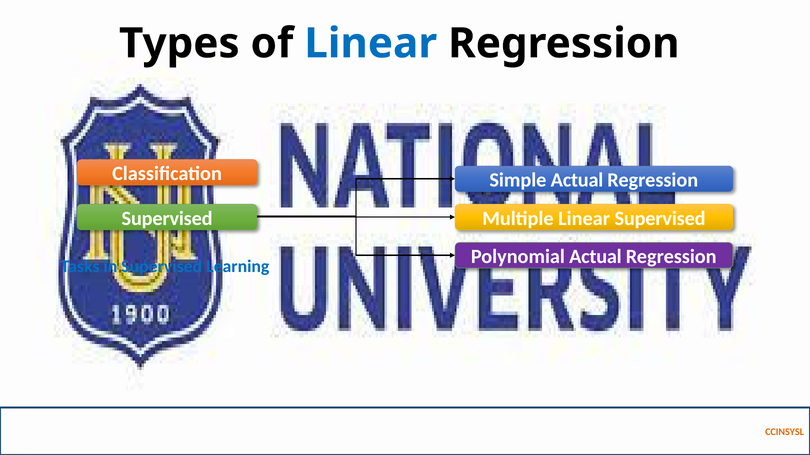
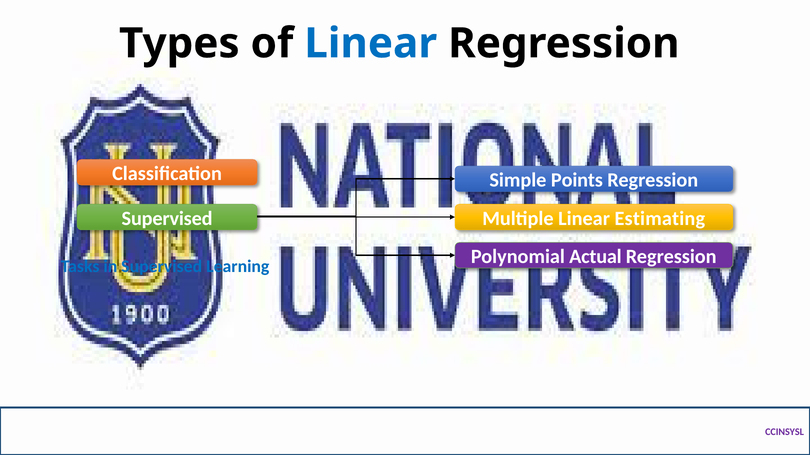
Simple Actual: Actual -> Points (577, 180)
Linear Supervised: Supervised -> Estimating (660, 219)
CCINSYSL colour: orange -> purple (785, 432)
